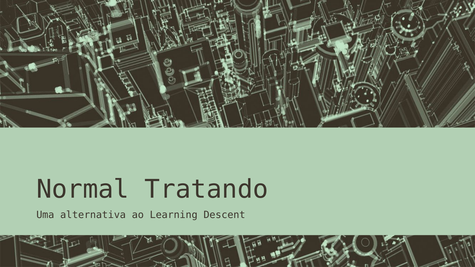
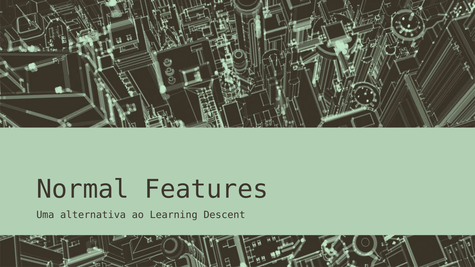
Tratando: Tratando -> Features (206, 189)
